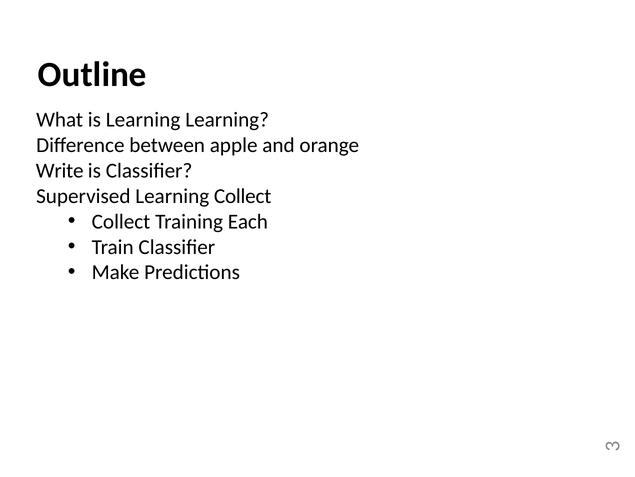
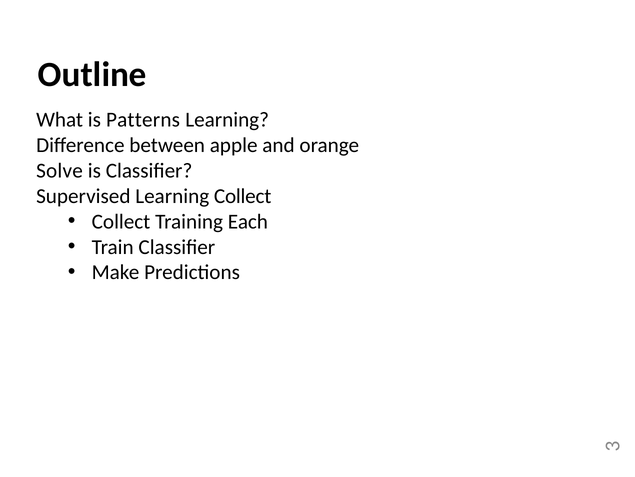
is Learning: Learning -> Patterns (143, 120)
Write: Write -> Solve (59, 170)
